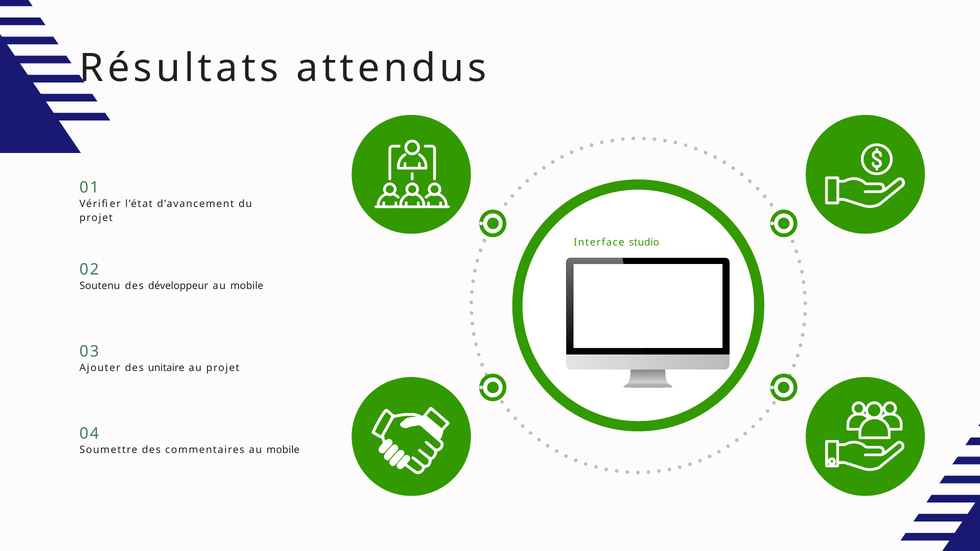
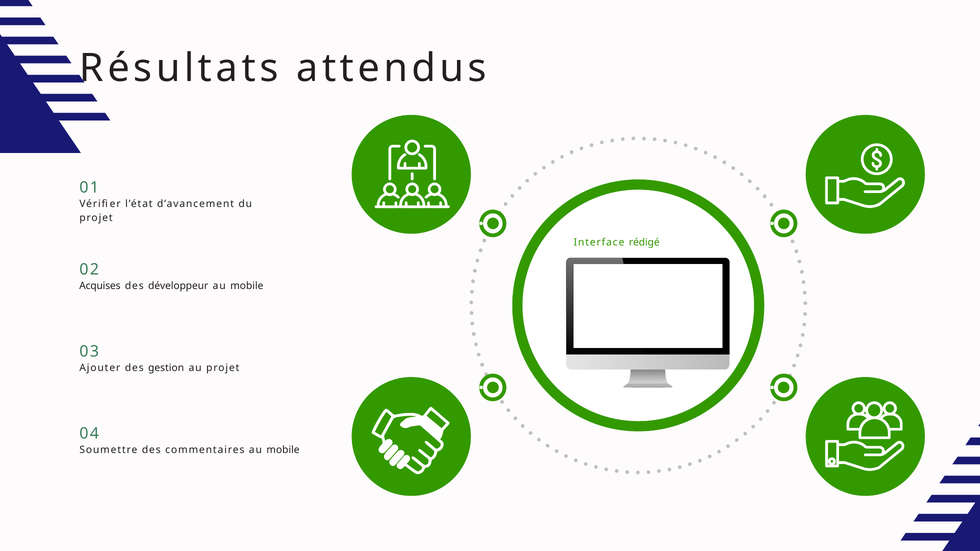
studio: studio -> rédigé (644, 242)
Soutenu: Soutenu -> Acquises (100, 286)
unitaire: unitaire -> gestion (166, 368)
